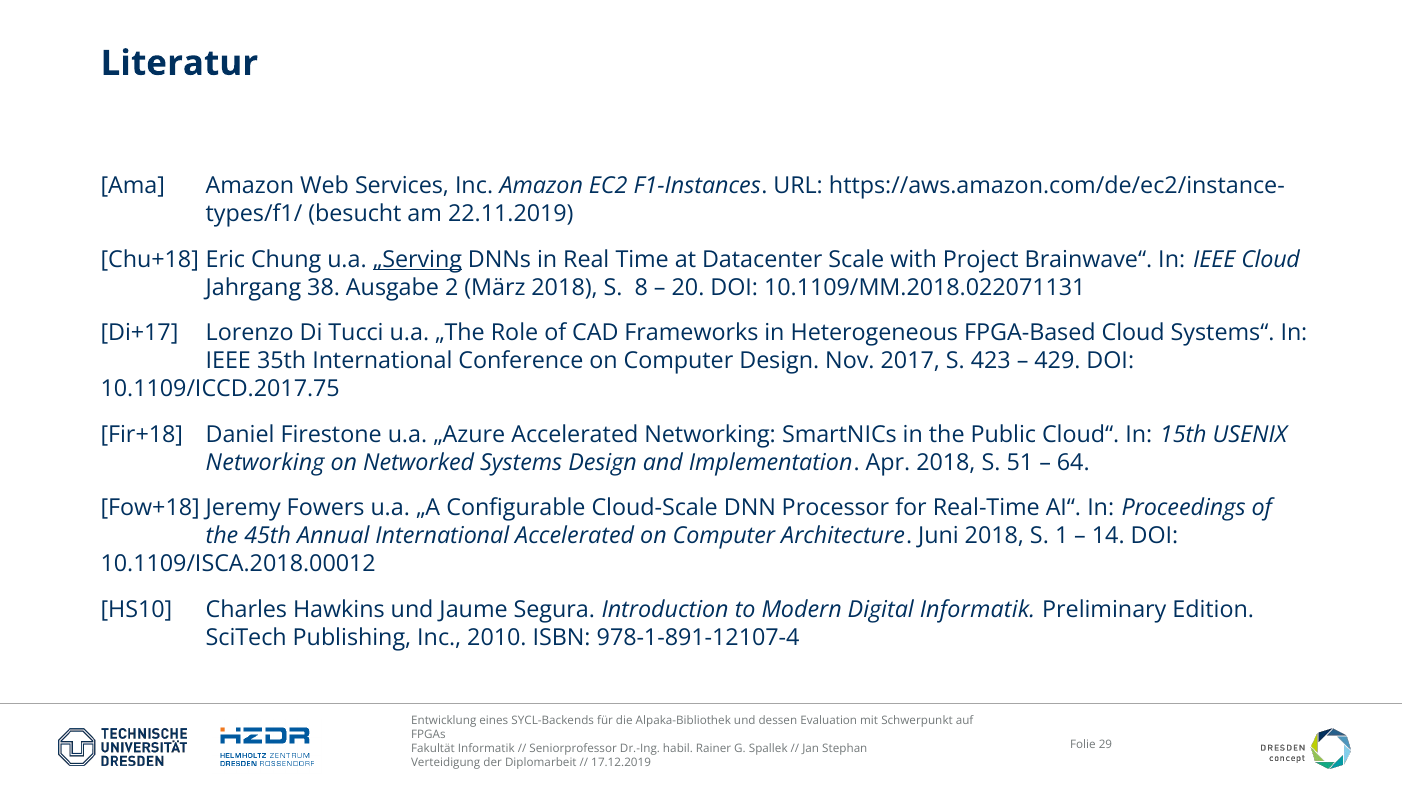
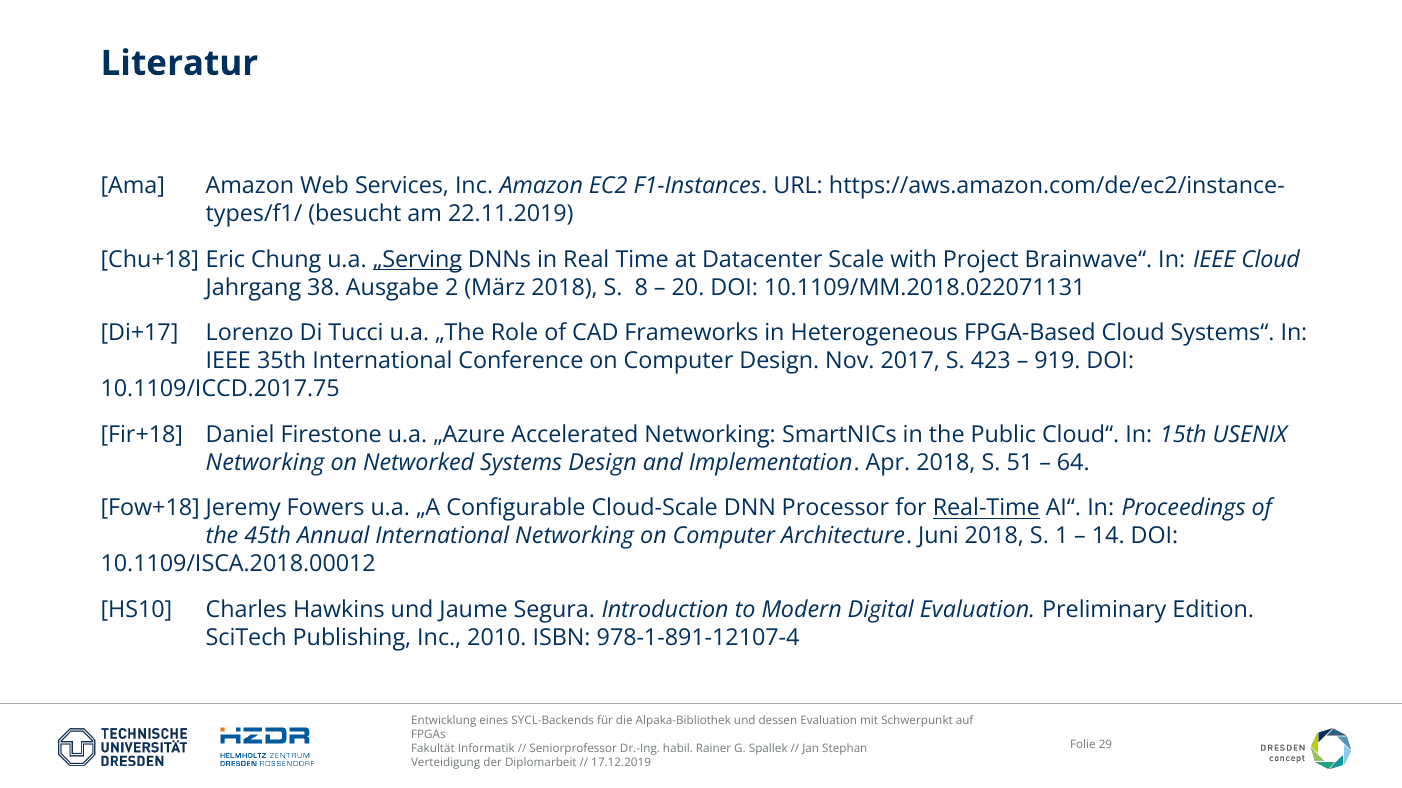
429: 429 -> 919 (1057, 361)
Real-Time underline: none -> present (986, 509)
International Accelerated: Accelerated -> Networking (575, 537)
Digital Informatik: Informatik -> Evaluation (978, 610)
